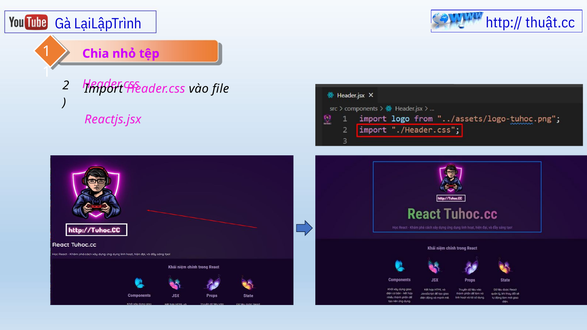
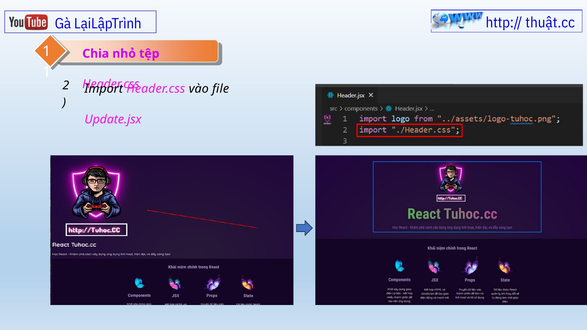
Reactjs.jsx: Reactjs.jsx -> Update.jsx (113, 119)
